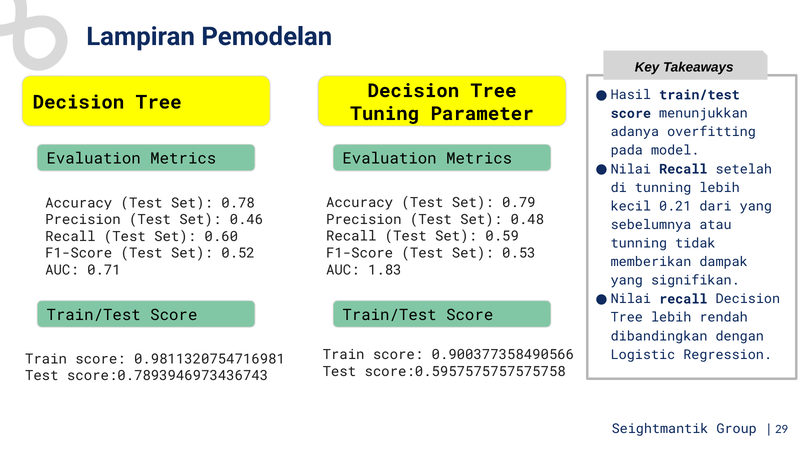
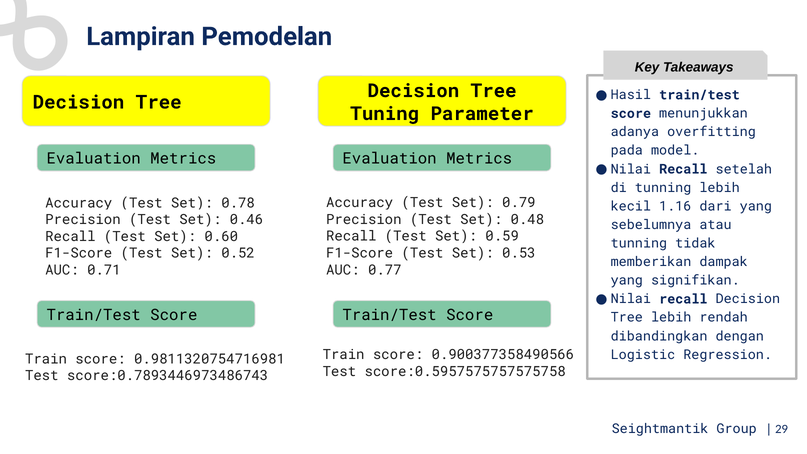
0.21: 0.21 -> 1.16 (675, 206)
1.83: 1.83 -> 0.77 (385, 270)
score:0.7893946973436743: score:0.7893946973436743 -> score:0.7893446973486743 (168, 376)
